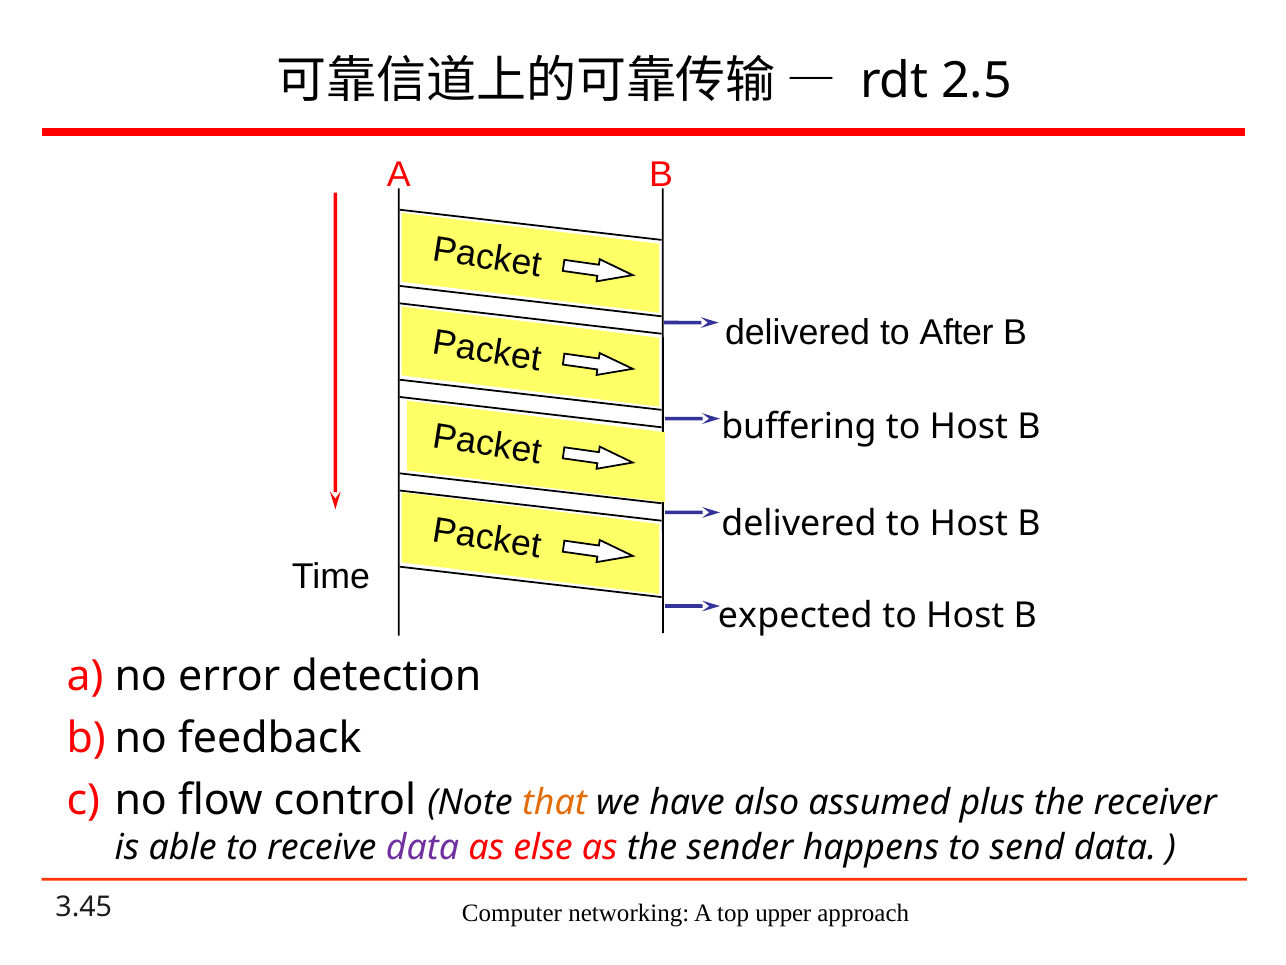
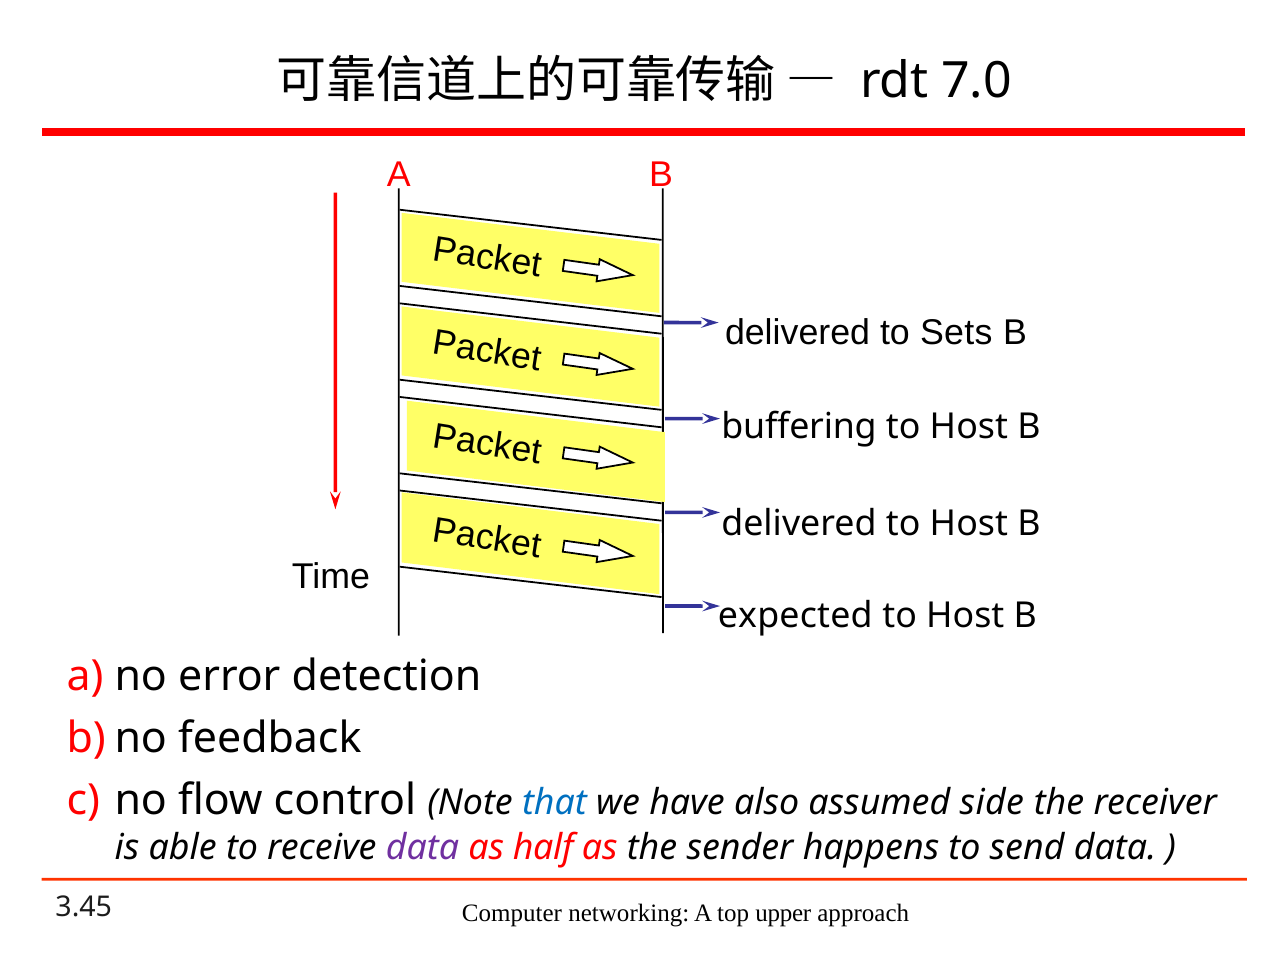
2.5: 2.5 -> 7.0 (977, 81)
After: After -> Sets (956, 332)
that colour: orange -> blue (554, 803)
plus: plus -> side (992, 803)
else: else -> half (543, 847)
